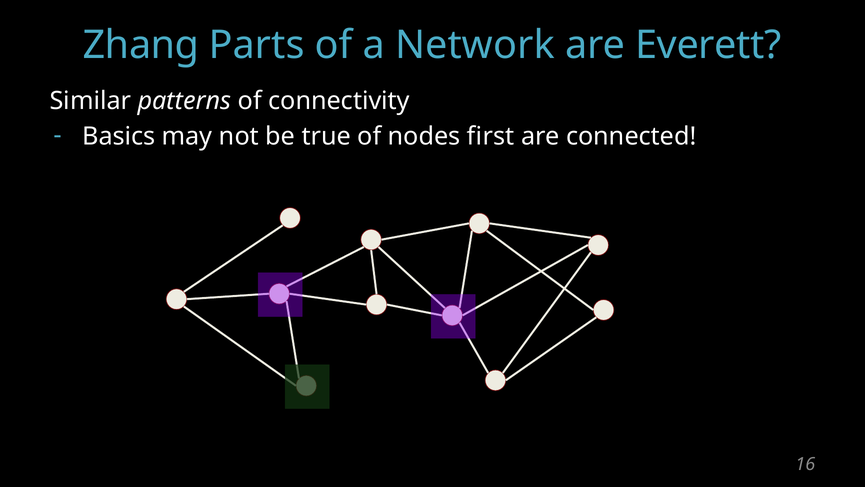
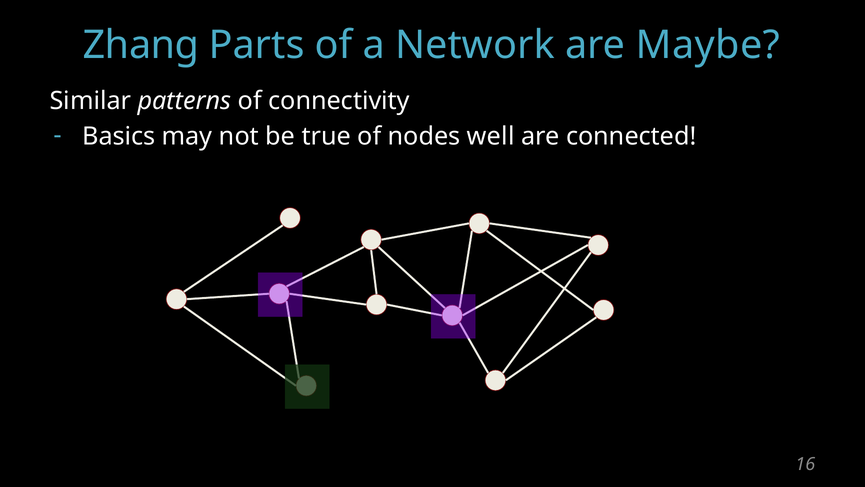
Everett: Everett -> Maybe (708, 45)
first: first -> well (491, 136)
